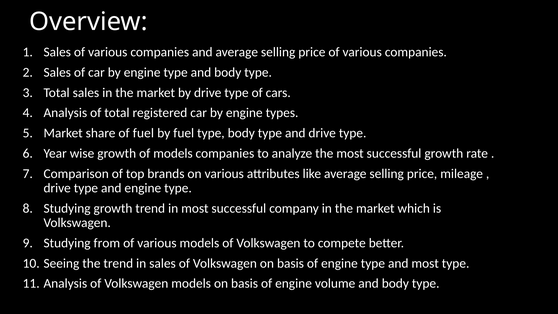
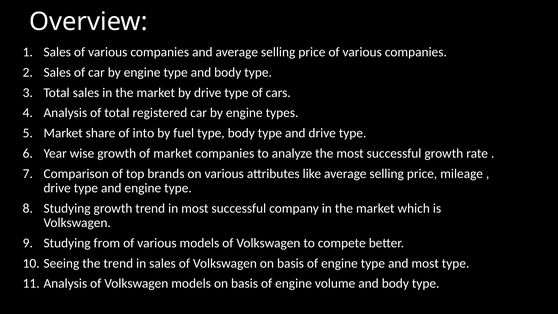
of fuel: fuel -> into (143, 133)
of models: models -> market (173, 153)
